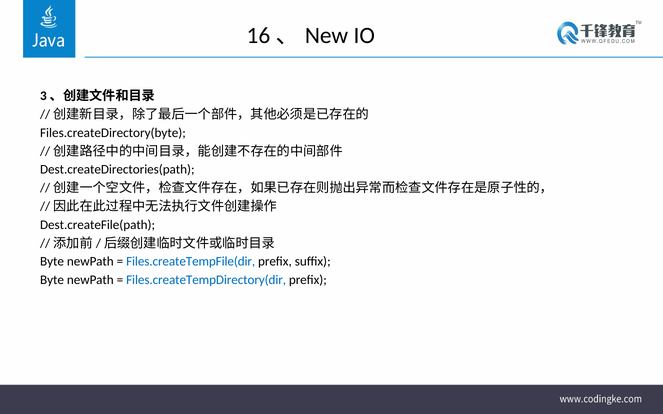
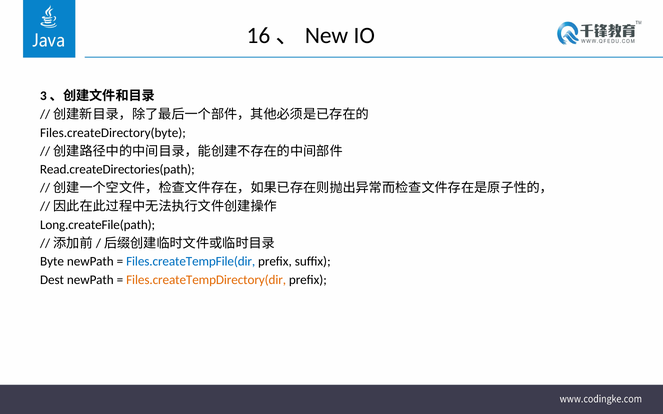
Dest.createDirectories(path: Dest.createDirectories(path -> Read.createDirectories(path (117, 170)
Dest.createFile(path: Dest.createFile(path -> Long.createFile(path (98, 225)
Byte: Byte -> Dest (52, 280)
Files.createTempDirectory(dir colour: blue -> orange (206, 280)
